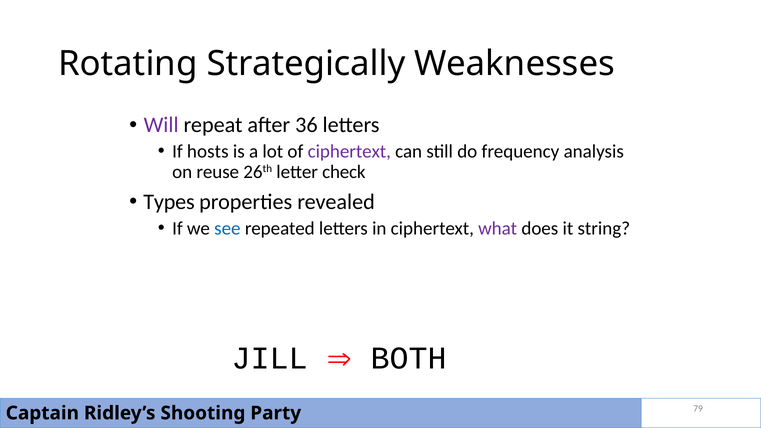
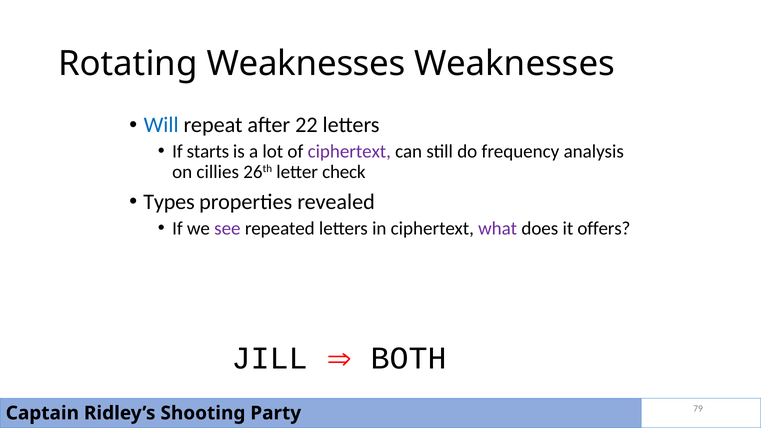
Rotating Strategically: Strategically -> Weaknesses (306, 64)
Will colour: purple -> blue (161, 125)
36: 36 -> 22 (306, 125)
hosts: hosts -> starts (208, 151)
reuse: reuse -> cillies (218, 172)
see colour: blue -> purple (227, 228)
string: string -> offers (604, 228)
